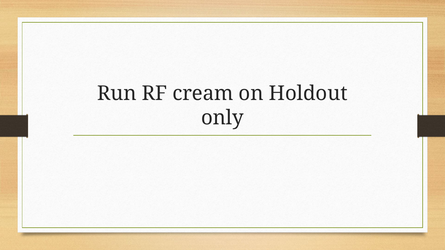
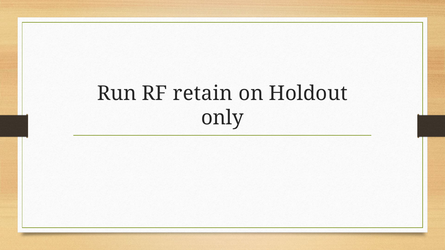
cream: cream -> retain (203, 94)
